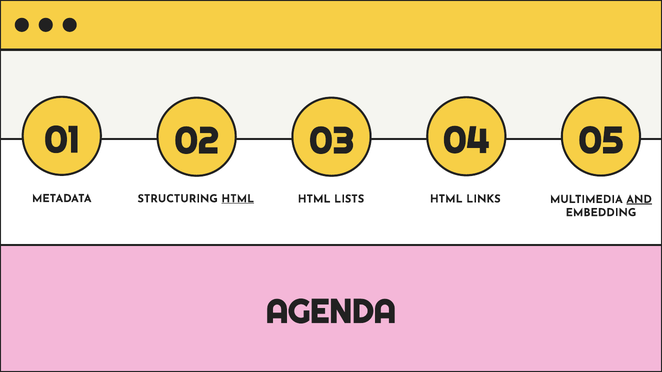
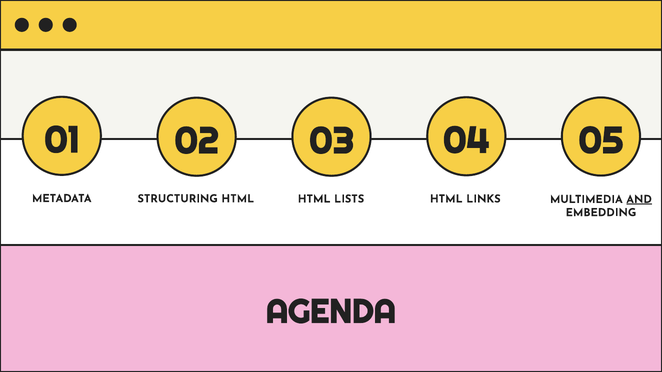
HTML underline: present -> none (238, 199)
